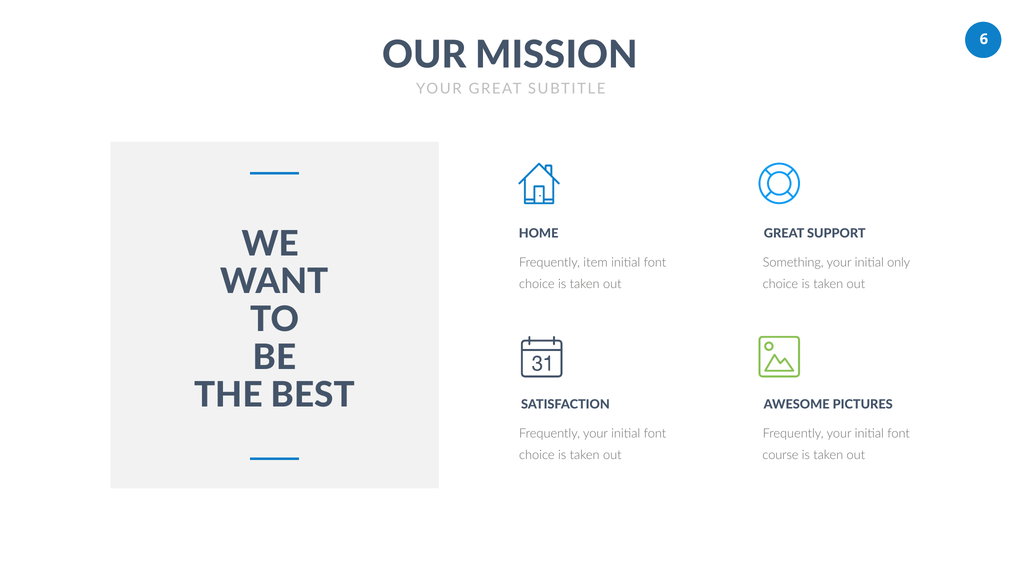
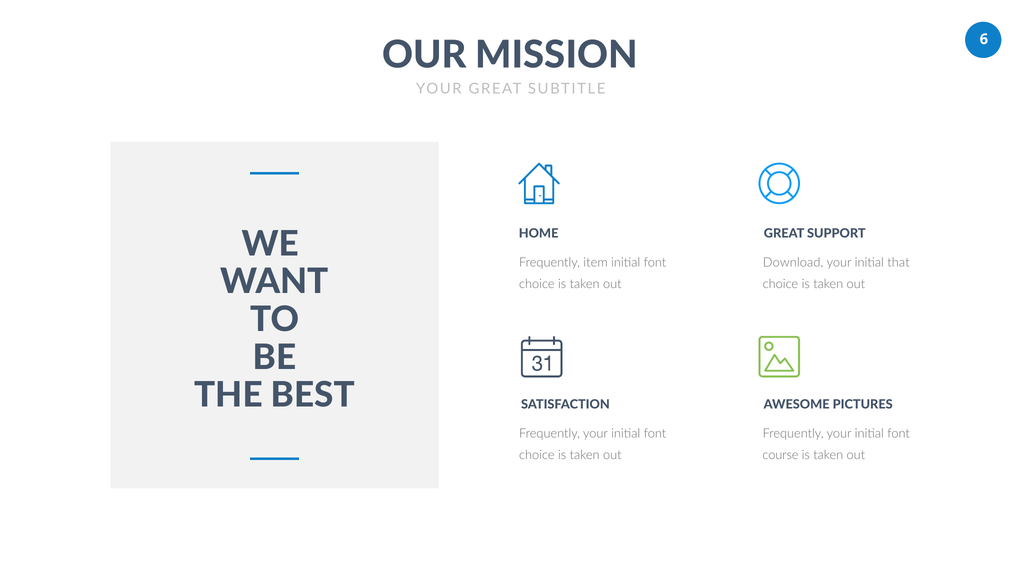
Something: Something -> Download (793, 262)
only: only -> that (899, 262)
